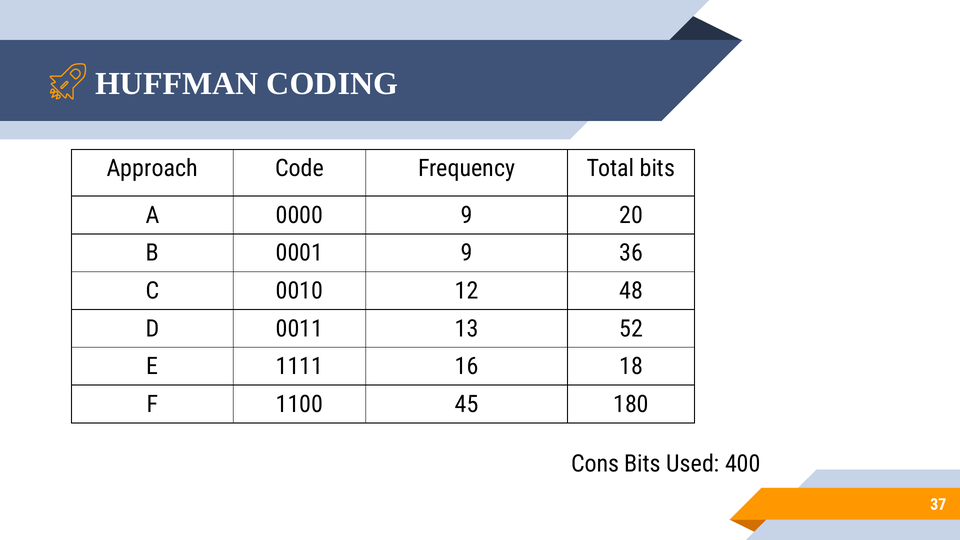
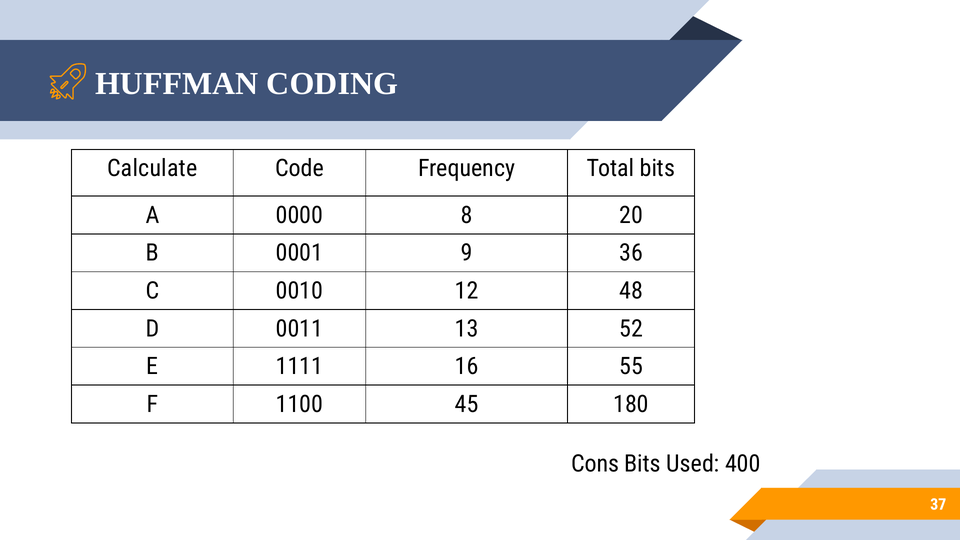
Approach: Approach -> Calculate (152, 169)
0000 9: 9 -> 8 (467, 215)
18: 18 -> 55 (631, 366)
